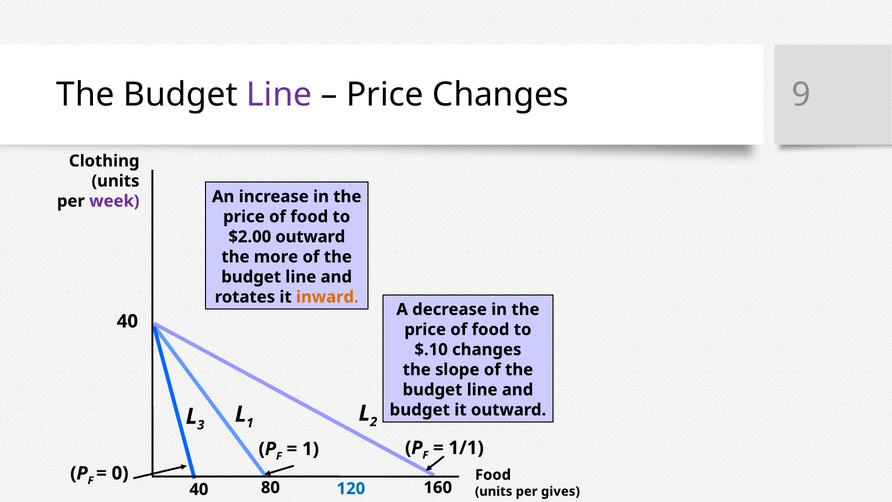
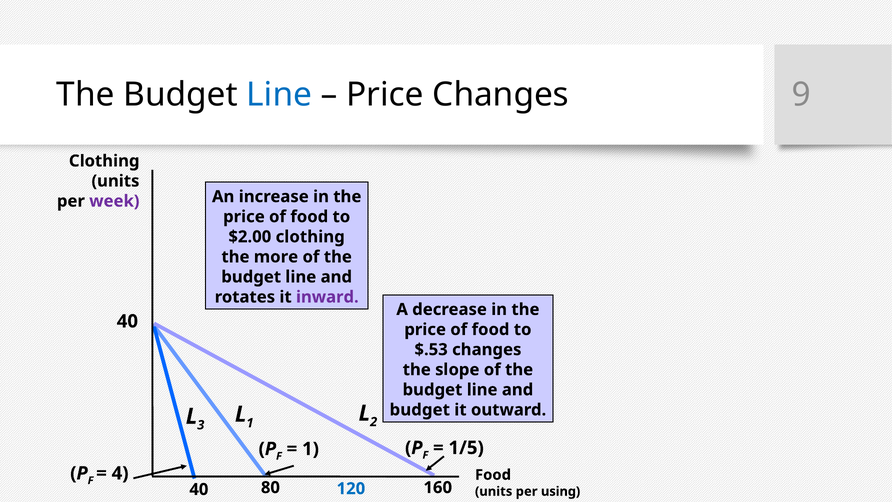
Line colour: purple -> blue (279, 94)
$2.00 outward: outward -> clothing (310, 237)
inward colour: orange -> purple (327, 297)
$.10: $.10 -> $.53 (431, 349)
1/1: 1/1 -> 1/5 (466, 448)
0: 0 -> 4 (120, 473)
gives: gives -> using (561, 491)
